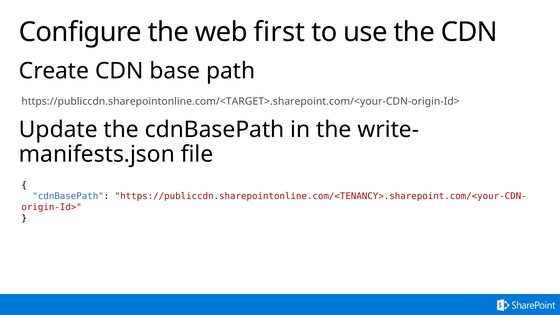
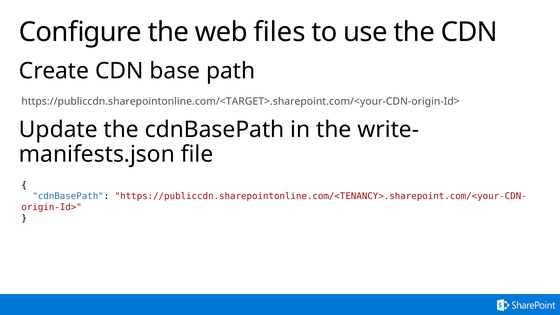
first: first -> files (280, 32)
